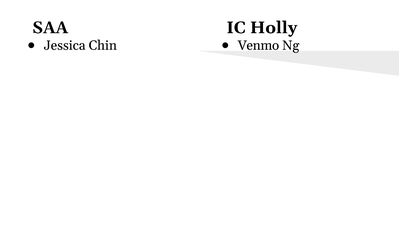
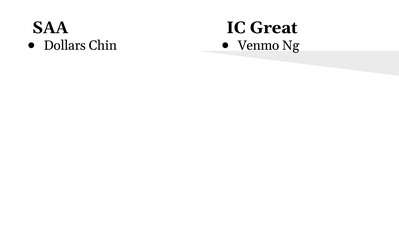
Holly: Holly -> Great (274, 28)
Jessica: Jessica -> Dollars (65, 45)
